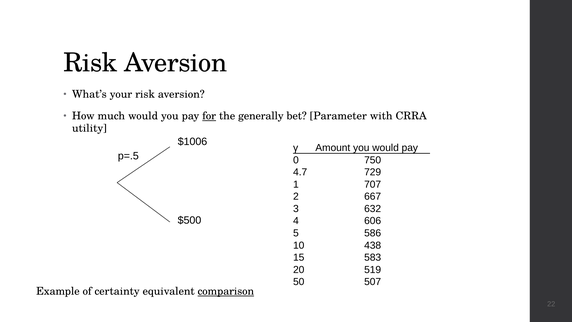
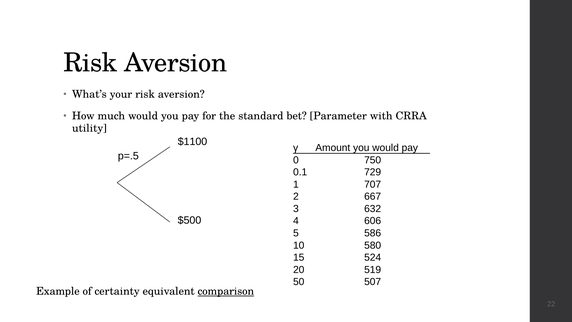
for underline: present -> none (209, 116)
generally: generally -> standard (261, 116)
$1006: $1006 -> $1100 (192, 142)
4.7: 4.7 -> 0.1 (300, 172)
438: 438 -> 580 (373, 245)
583: 583 -> 524 (373, 257)
